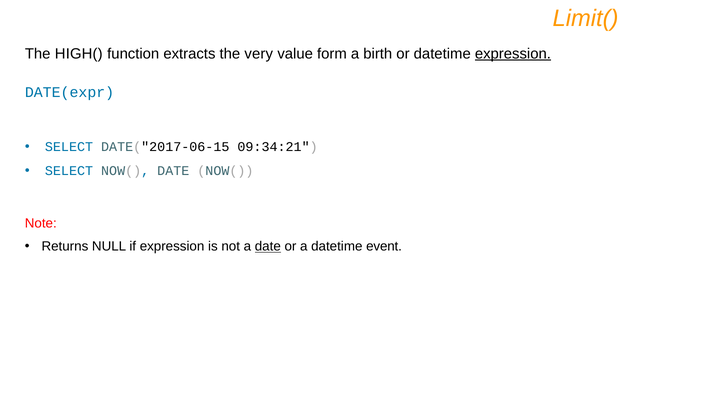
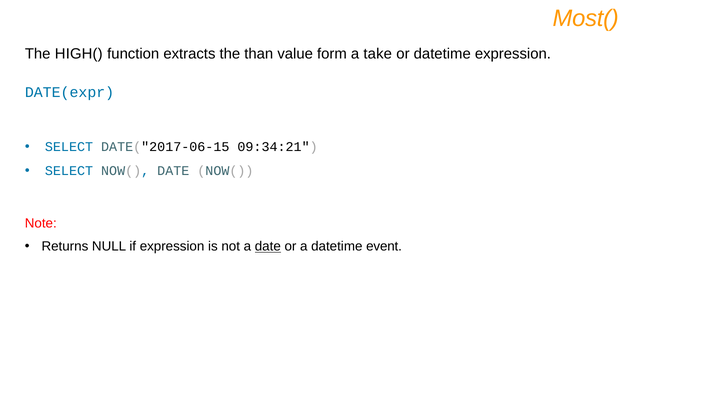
Limit(: Limit( -> Most( (586, 19)
very: very -> than (259, 54)
birth: birth -> take (378, 54)
expression underline: present -> none (513, 54)
